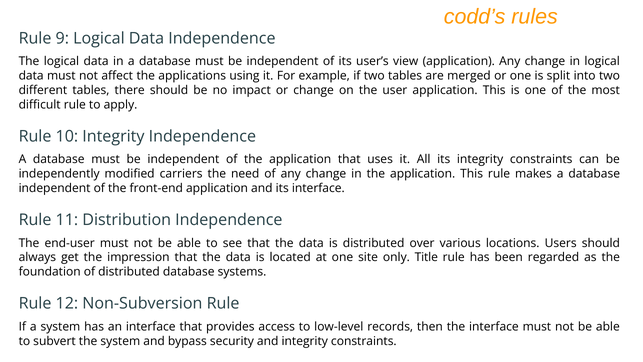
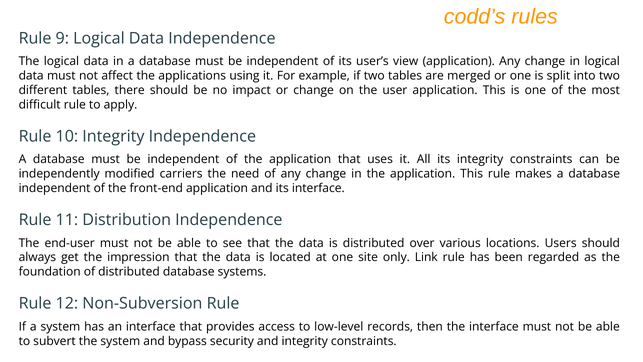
Title: Title -> Link (426, 257)
